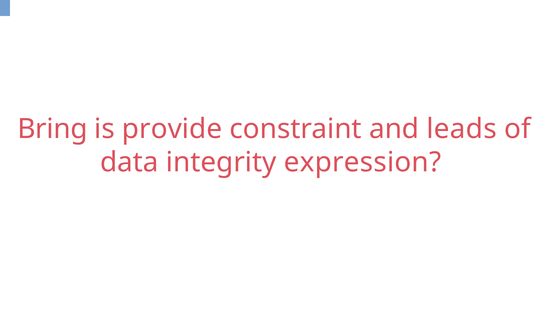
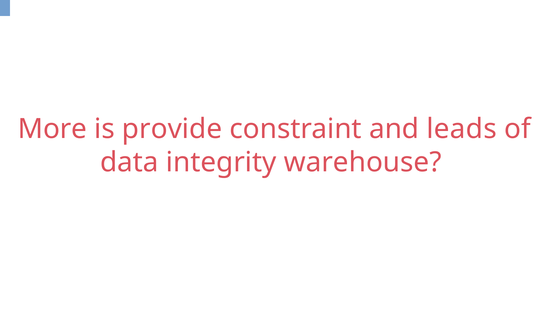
Bring: Bring -> More (52, 129)
expression: expression -> warehouse (363, 163)
